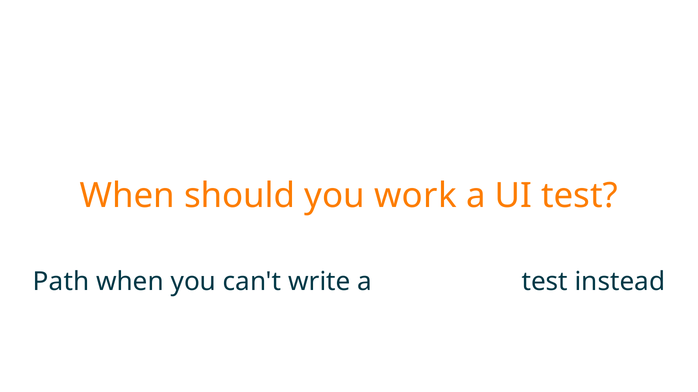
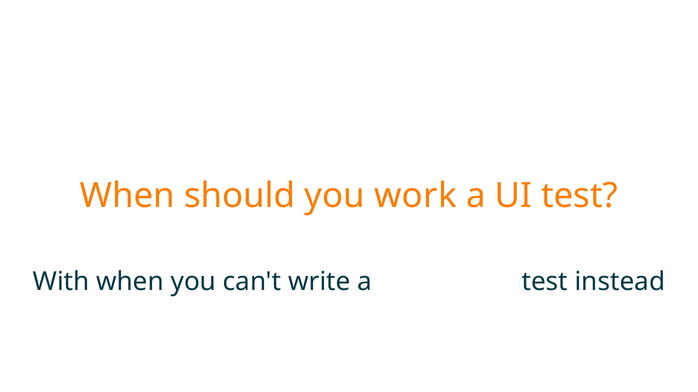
Path: Path -> With (61, 282)
